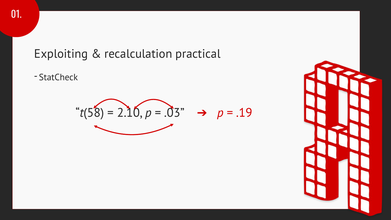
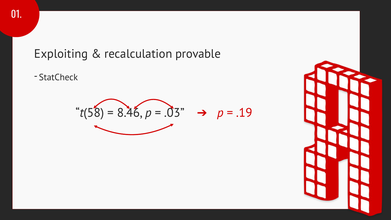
practical: practical -> provable (198, 54)
2.10: 2.10 -> 8.46 (130, 113)
